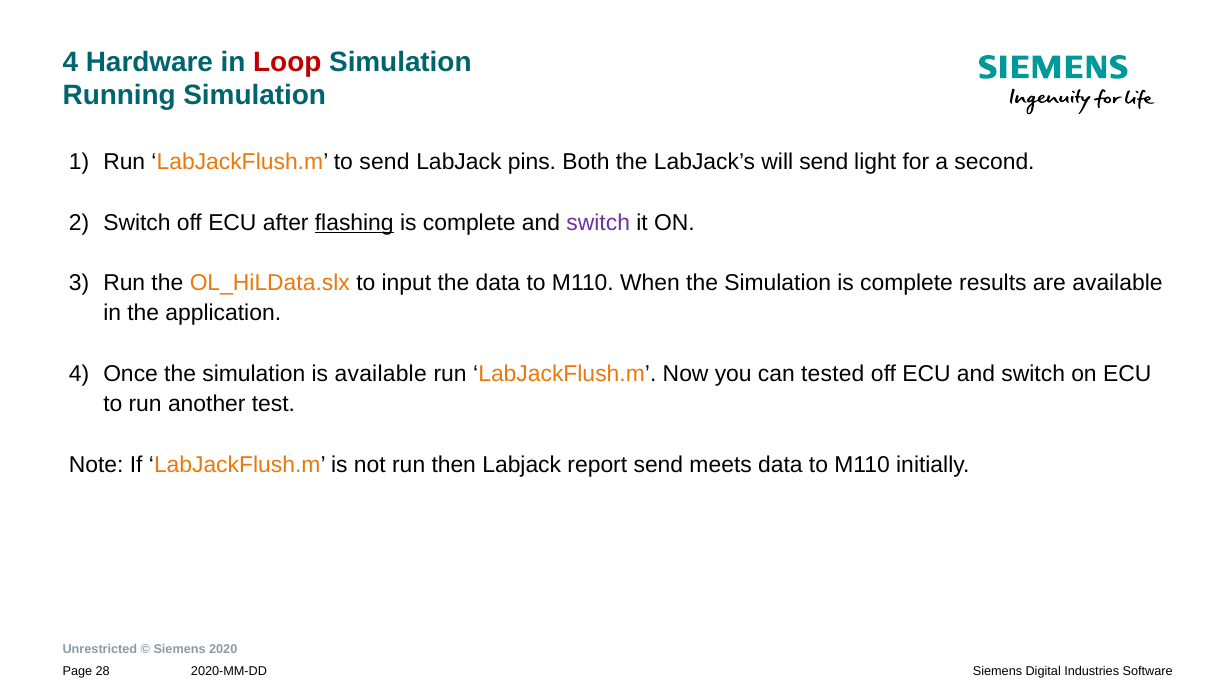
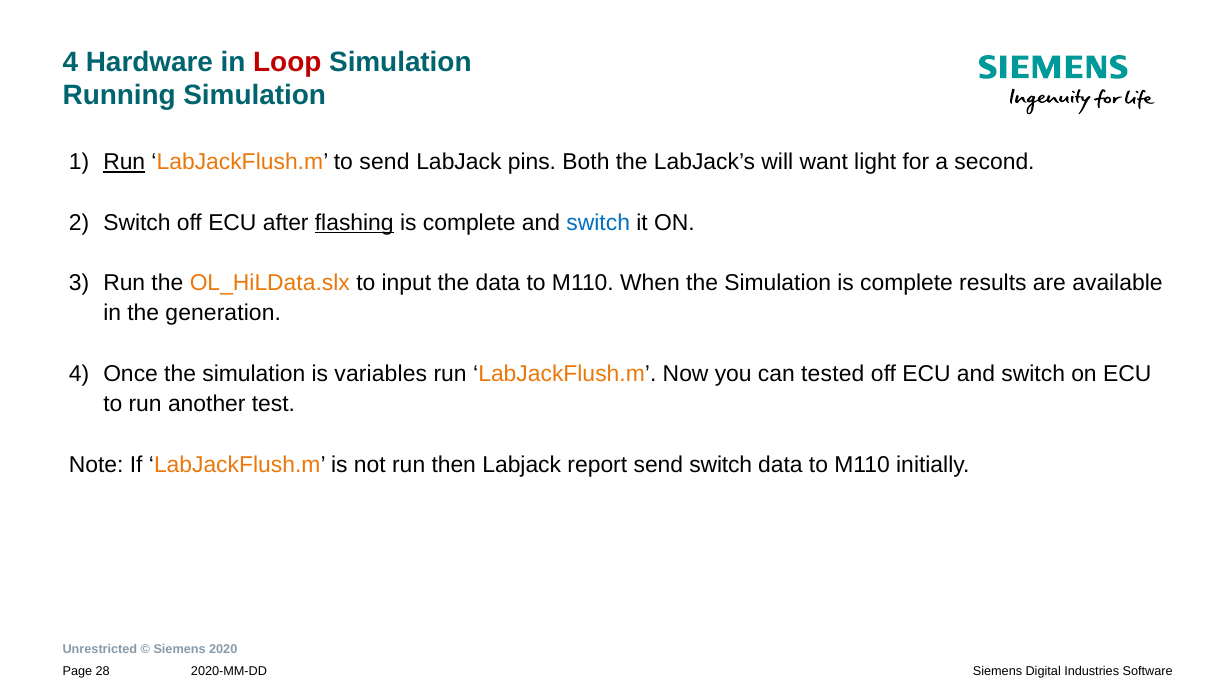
Run underline: none -> present (124, 162)
will send: send -> want (824, 162)
switch colour: purple -> blue (598, 223)
application: application -> generation (223, 313)
is available: available -> variables (381, 374)
send meets: meets -> switch (721, 464)
